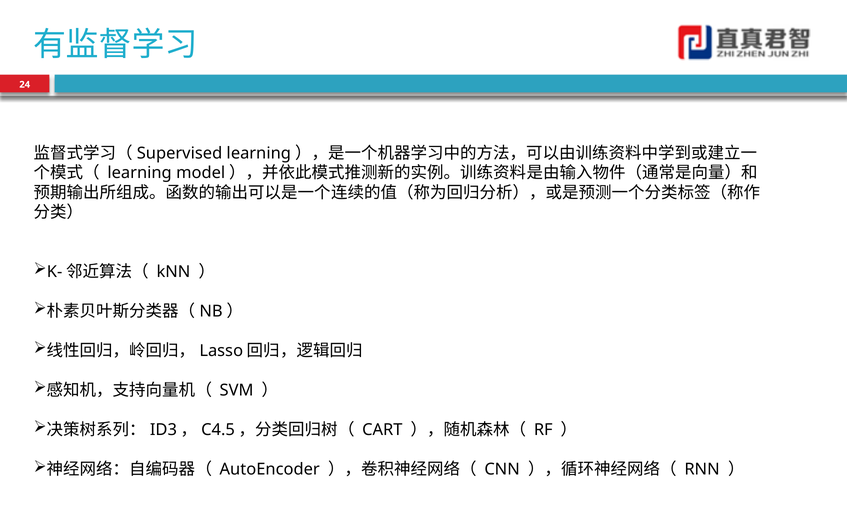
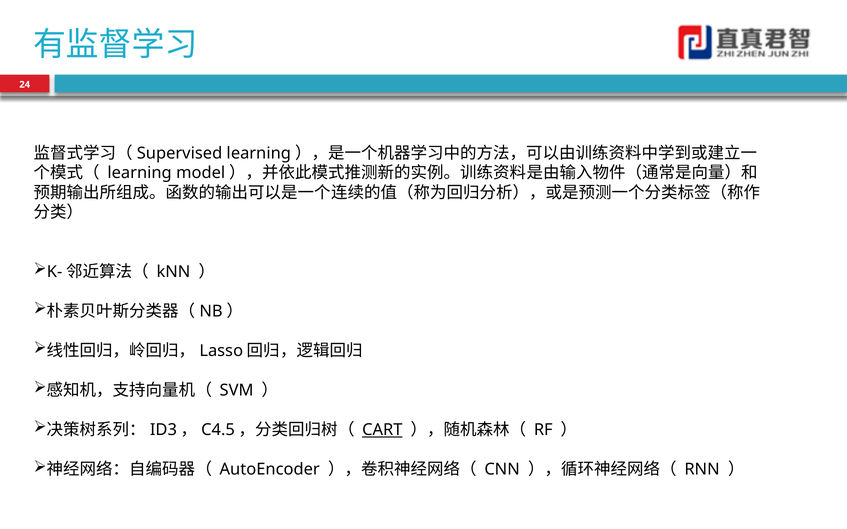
CART underline: none -> present (382, 430)
